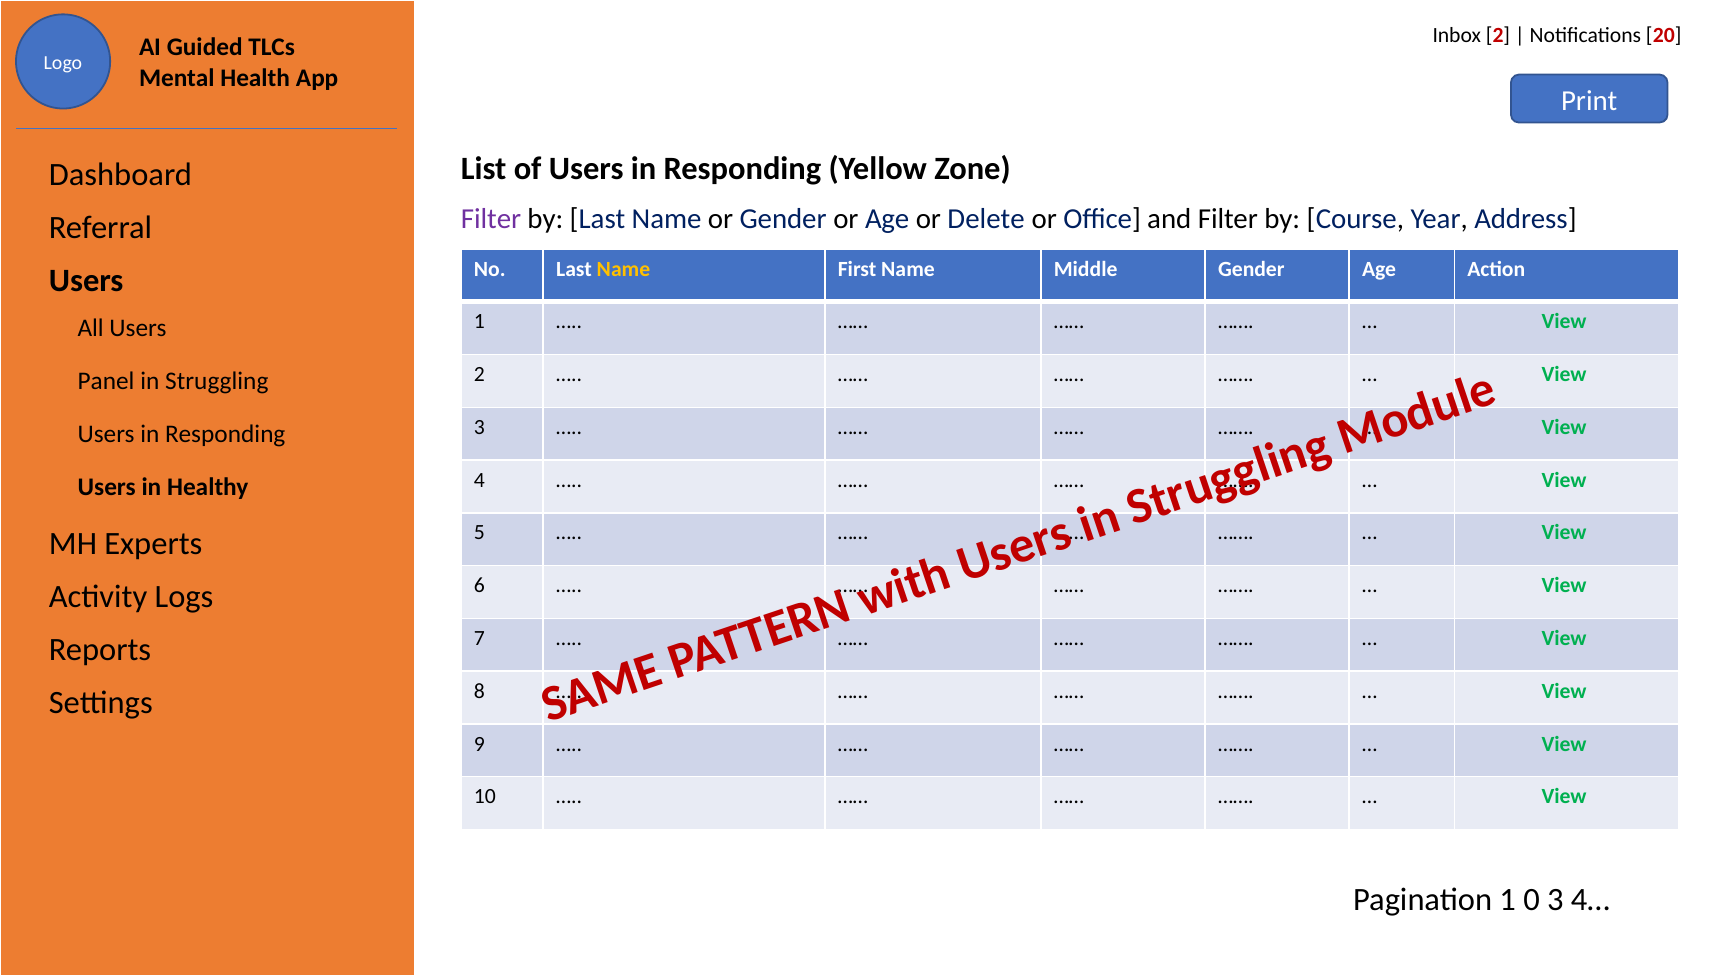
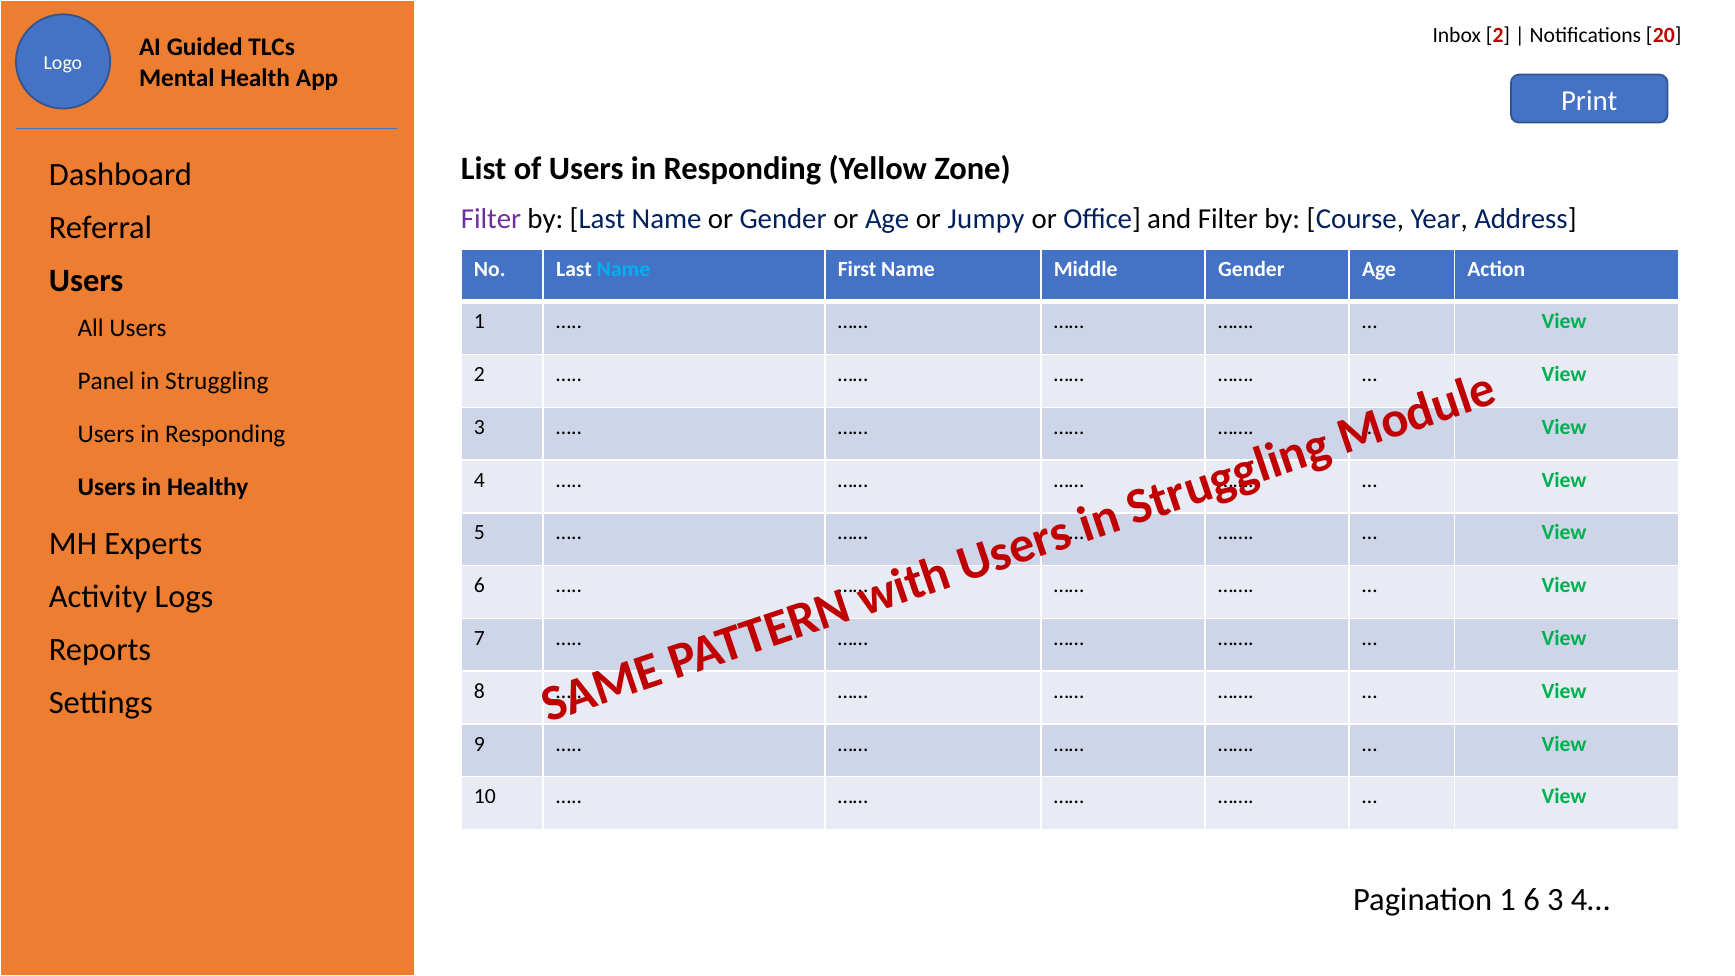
Delete: Delete -> Jumpy (986, 219)
Name colour: yellow -> light blue (623, 269)
1 0: 0 -> 6 (1531, 900)
